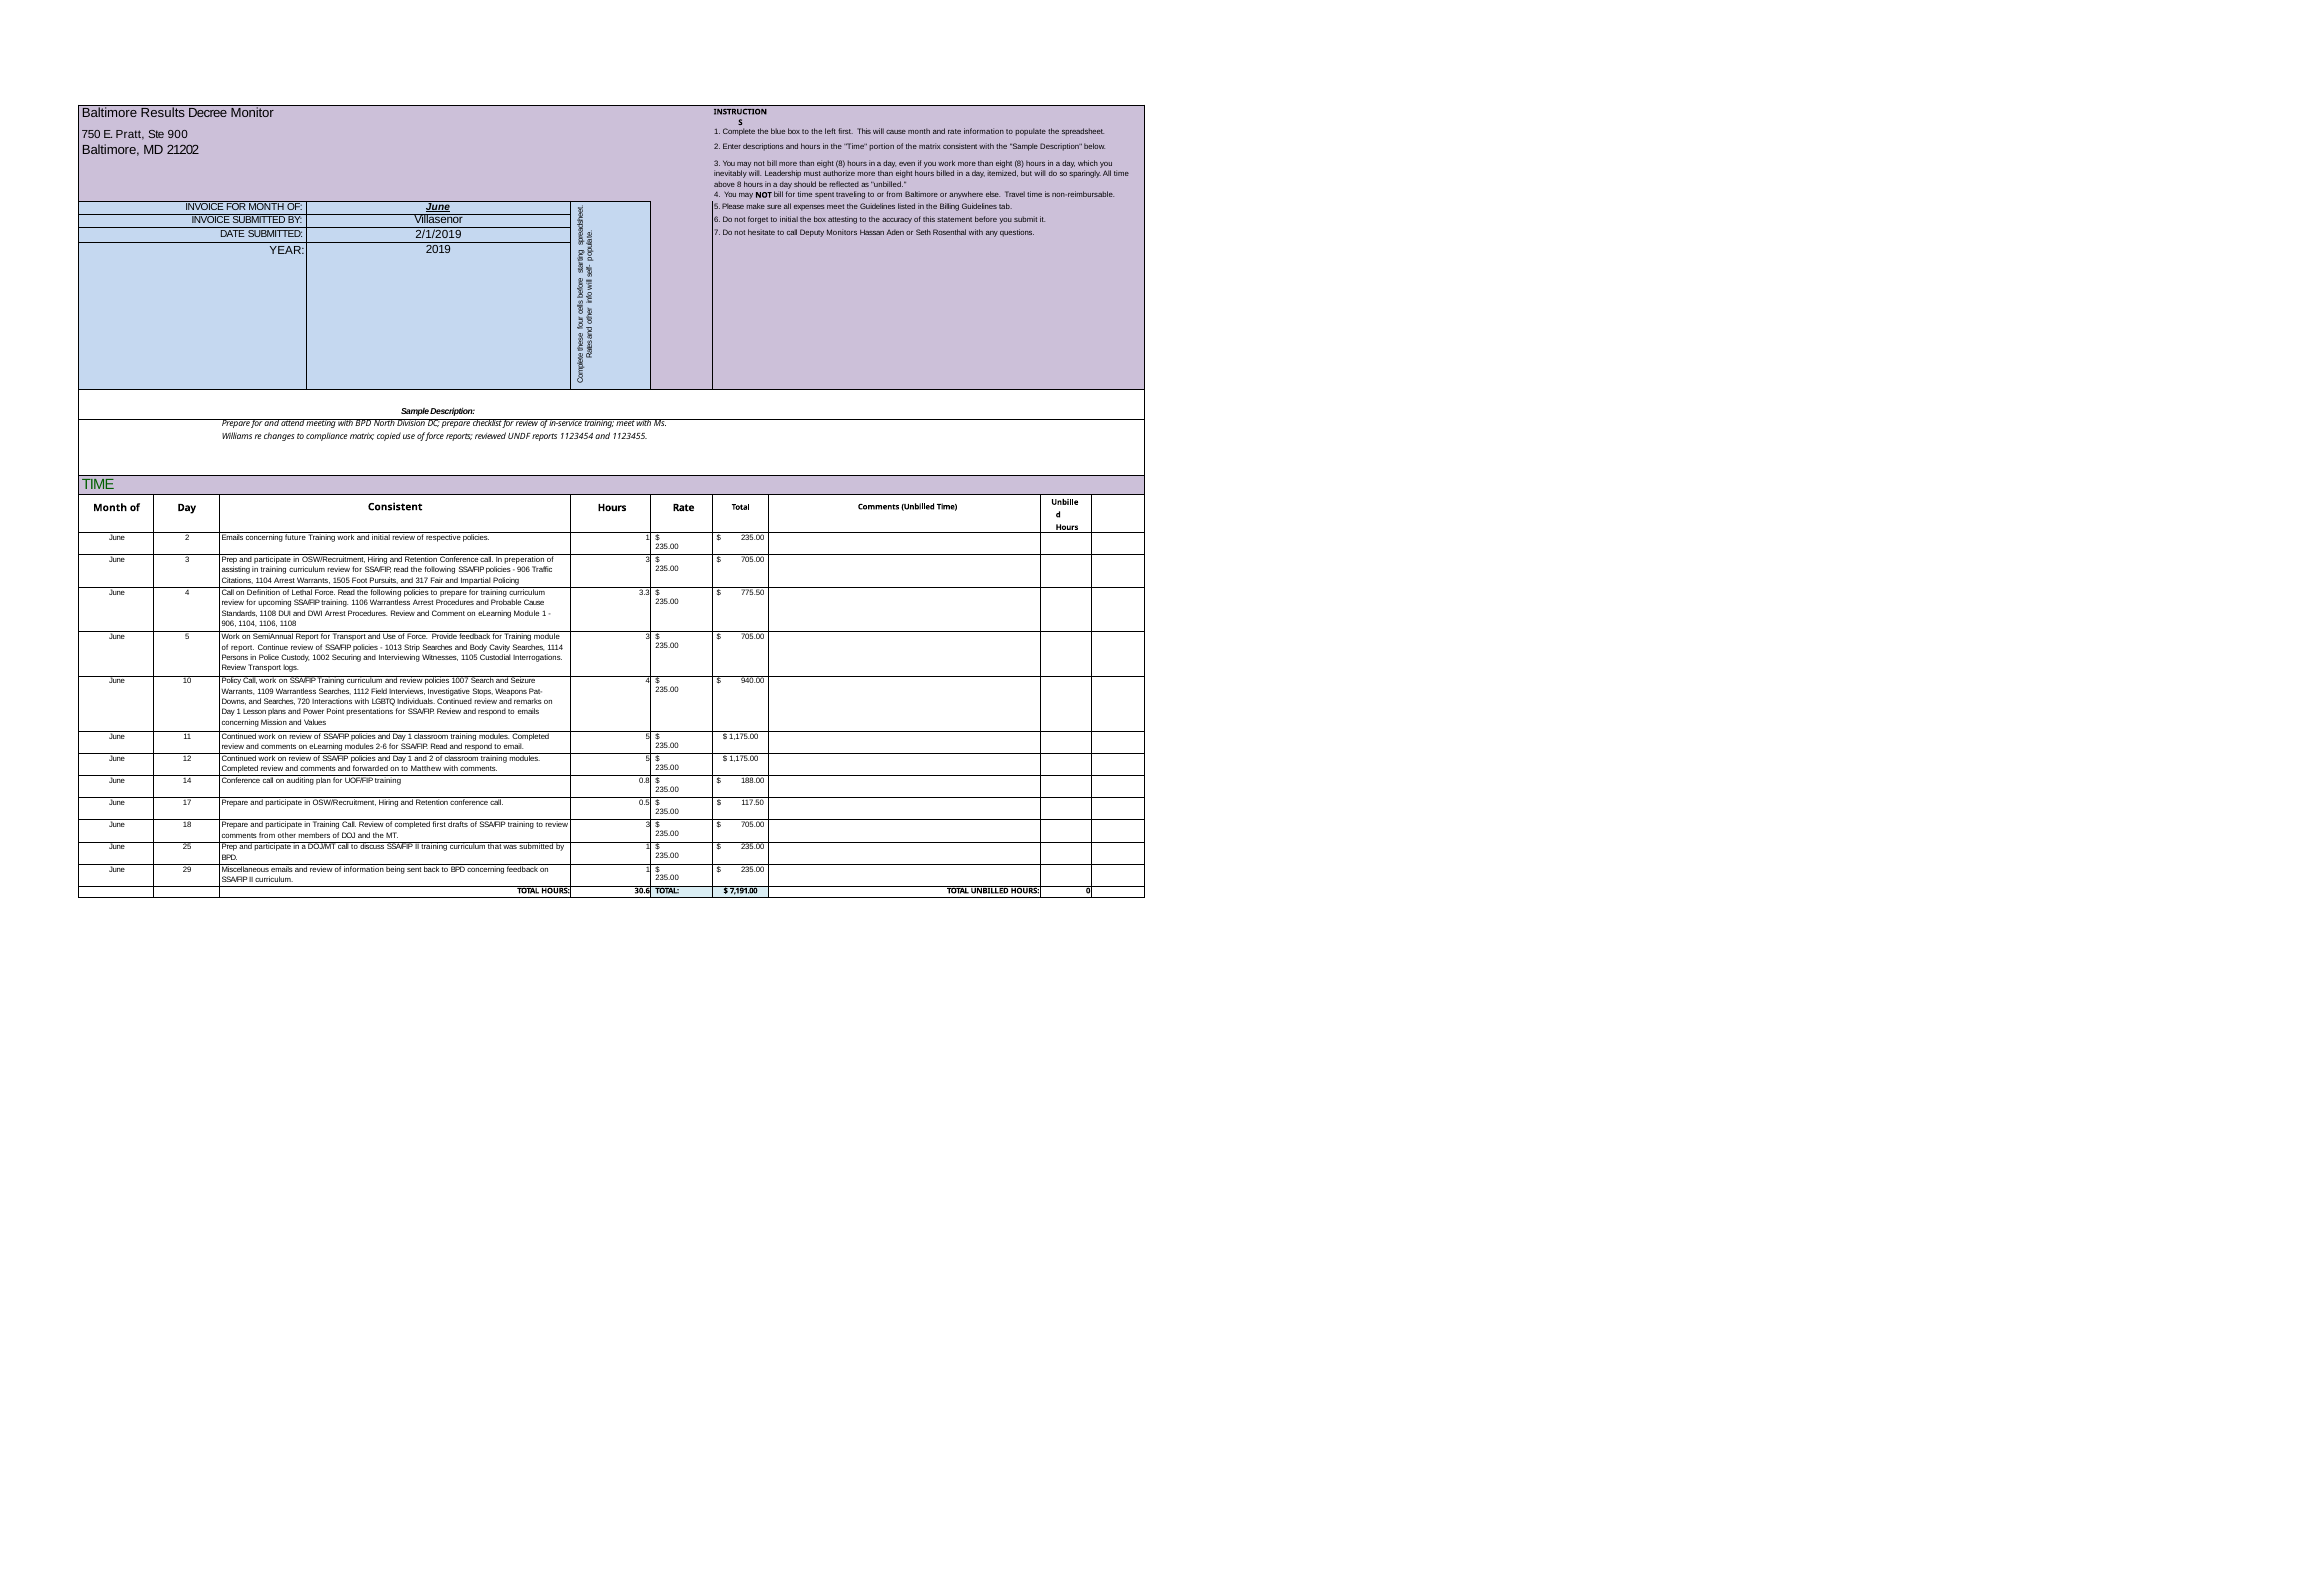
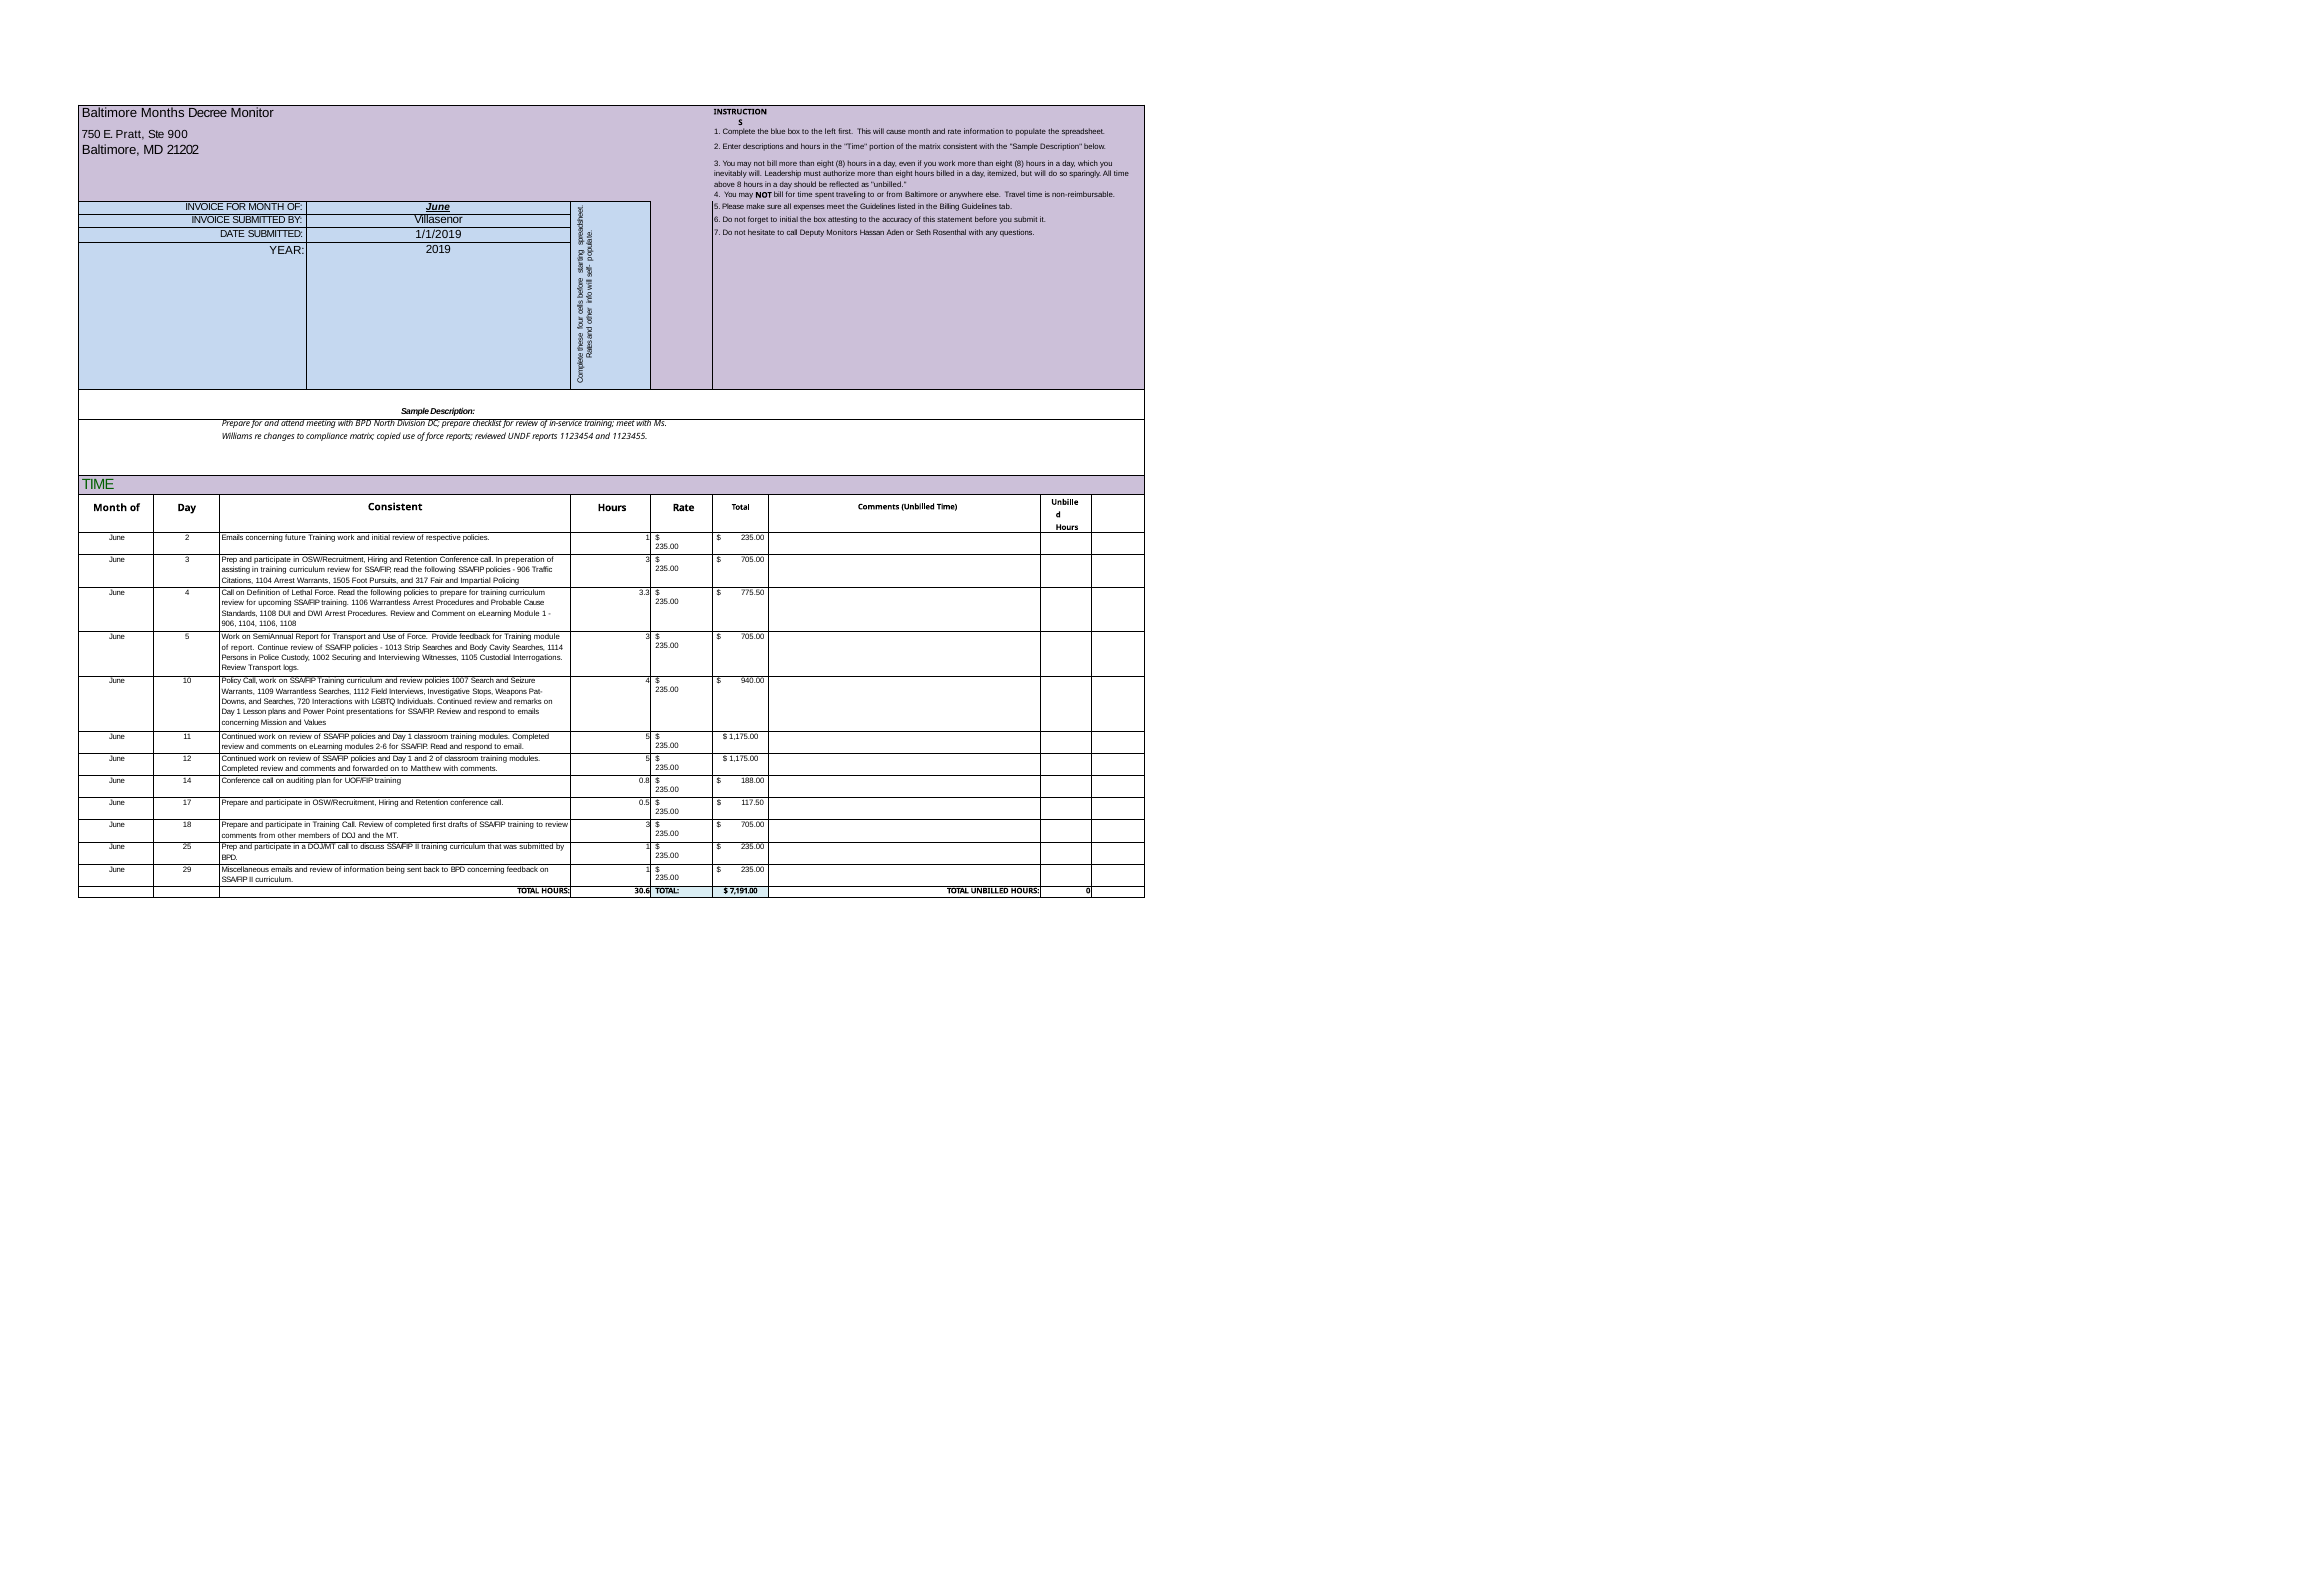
Results: Results -> Months (163, 113)
2/1/2019: 2/1/2019 -> 1/1/2019 (438, 234)
